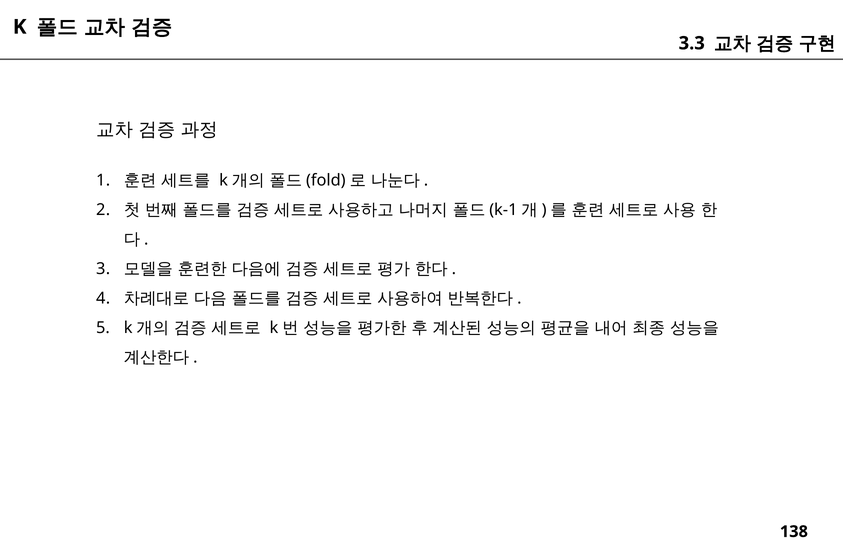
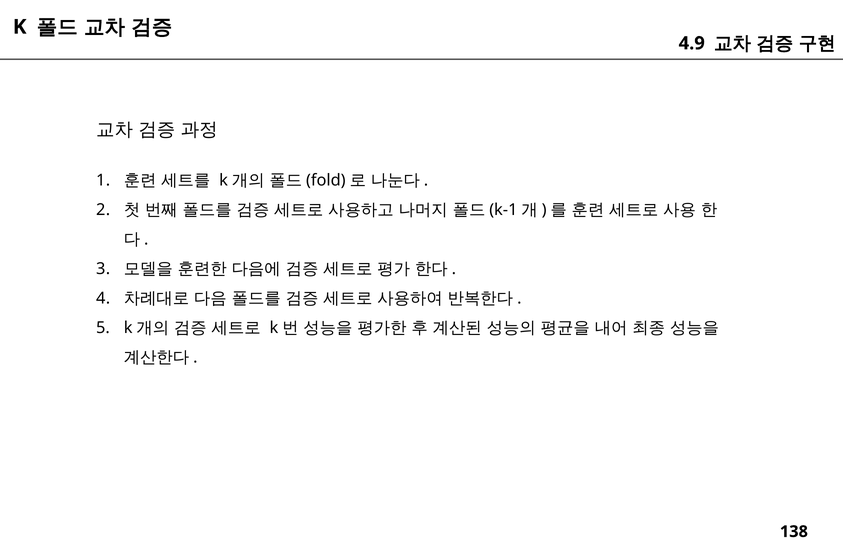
3.3: 3.3 -> 4.9 (692, 43)
